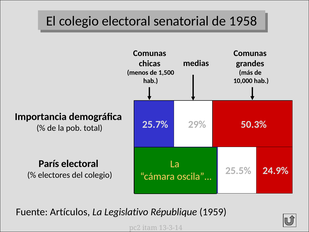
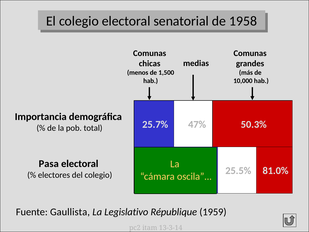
29%: 29% -> 47% (197, 124)
París: París -> Pasa (49, 164)
24.9%: 24.9% -> 81.0% (276, 170)
Artículos: Artículos -> Gaullista (70, 212)
